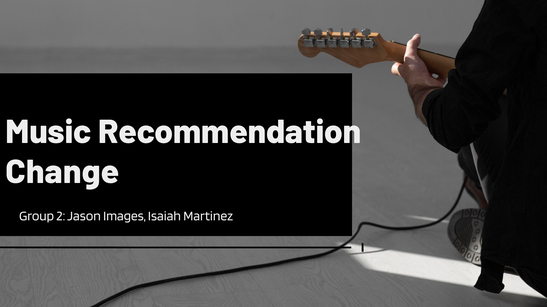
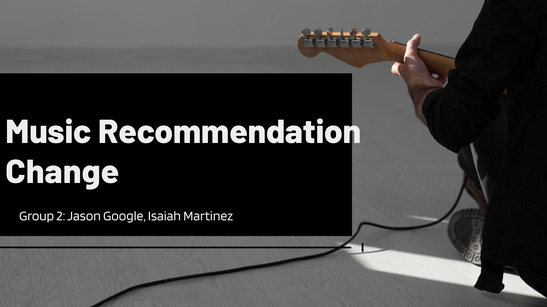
Images: Images -> Google (124, 216)
